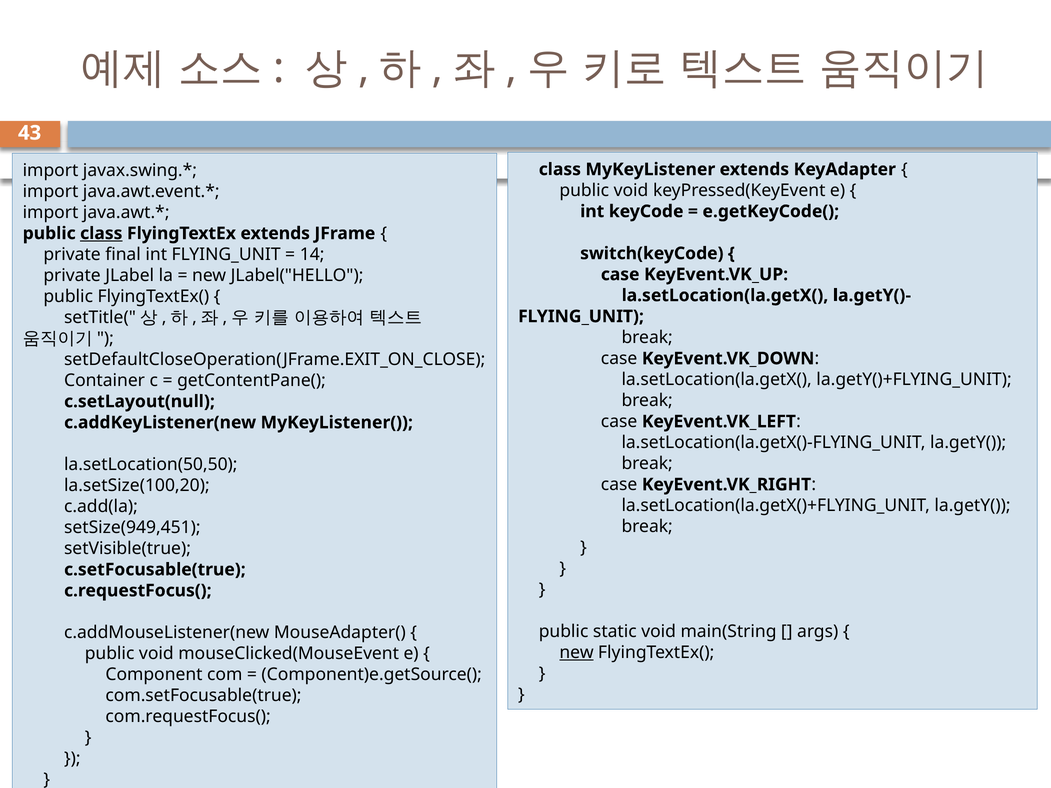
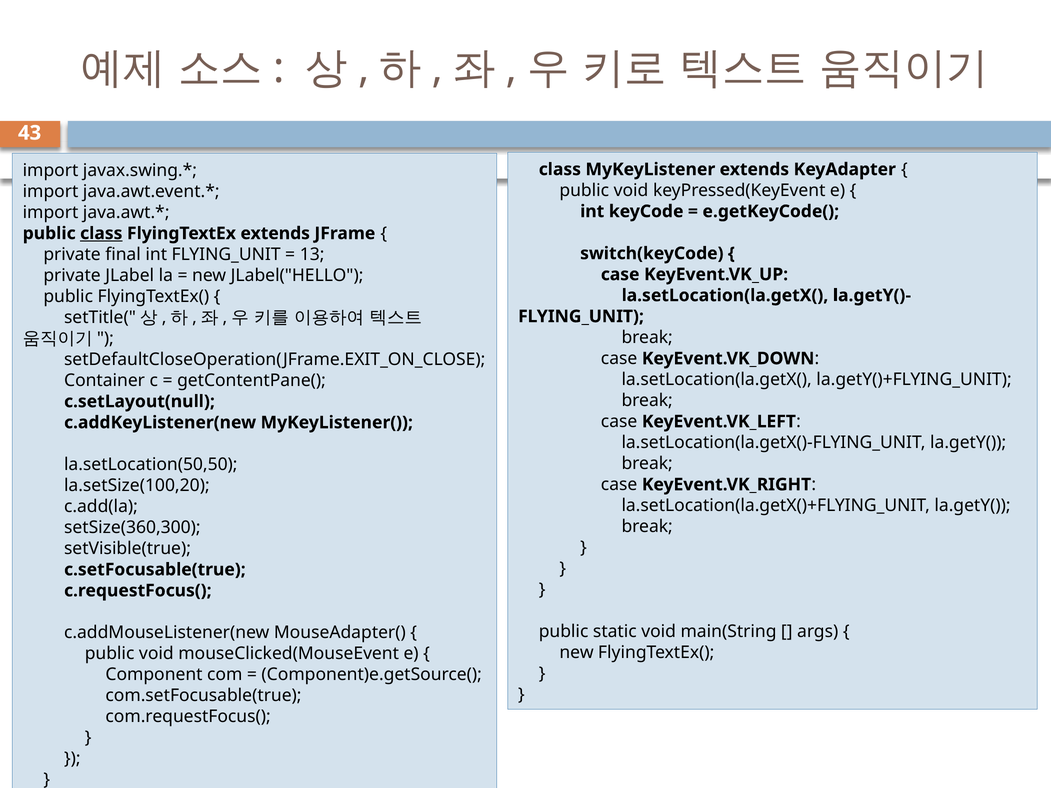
14: 14 -> 13 (312, 254)
setSize(949,451: setSize(949,451 -> setSize(360,300 (132, 528)
new underline: present -> none (577, 653)
